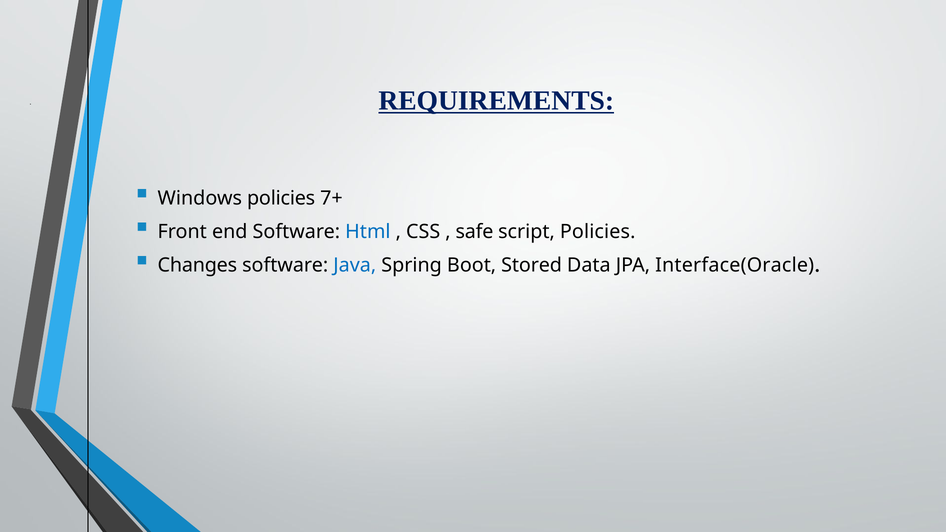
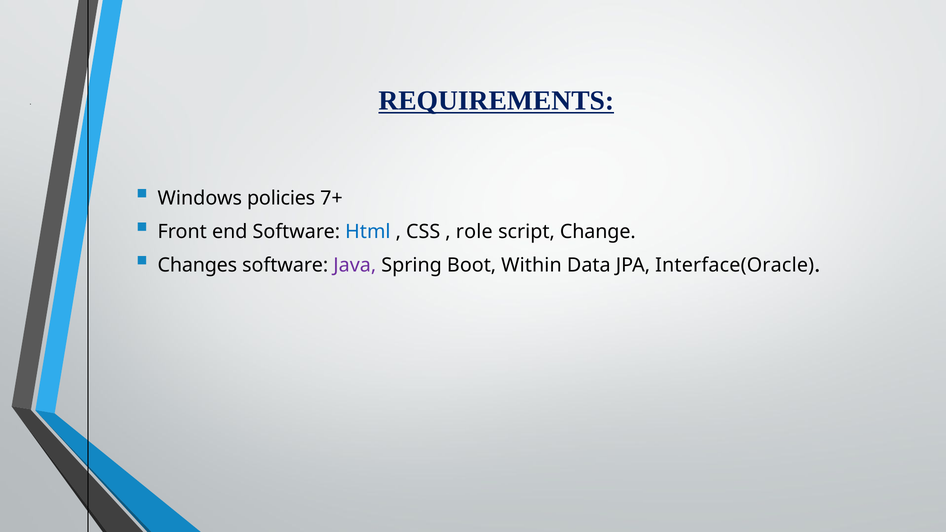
safe: safe -> role (474, 232)
script Policies: Policies -> Change (598, 232)
Java colour: blue -> purple (355, 265)
Stored: Stored -> Within (531, 265)
